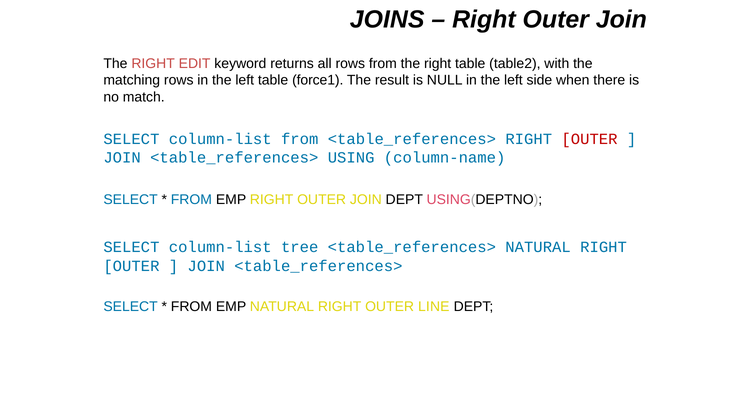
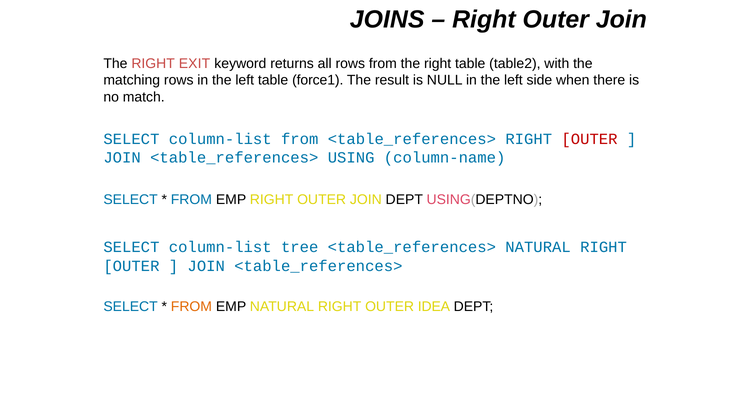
EDIT: EDIT -> EXIT (195, 63)
FROM colour: black -> orange (191, 307)
LINE: LINE -> IDEA (434, 307)
